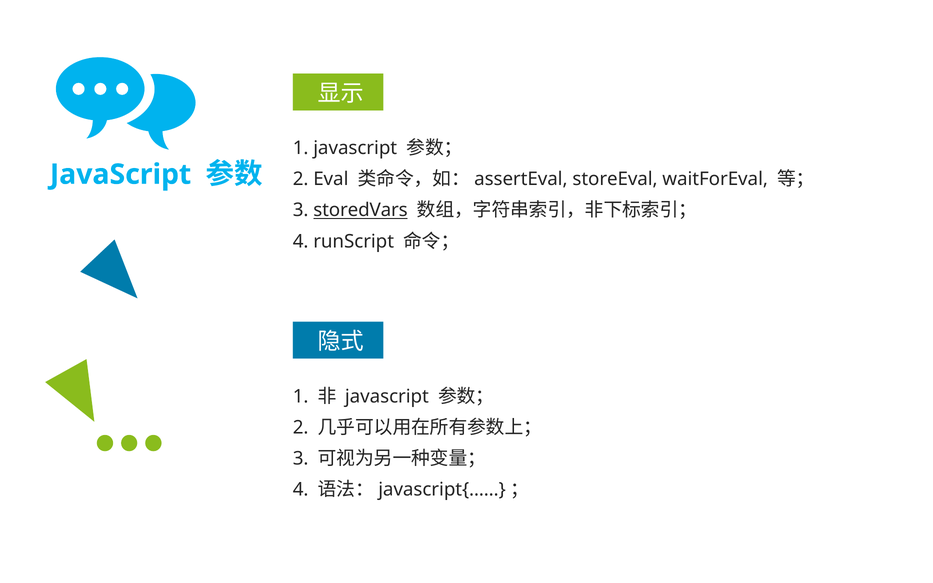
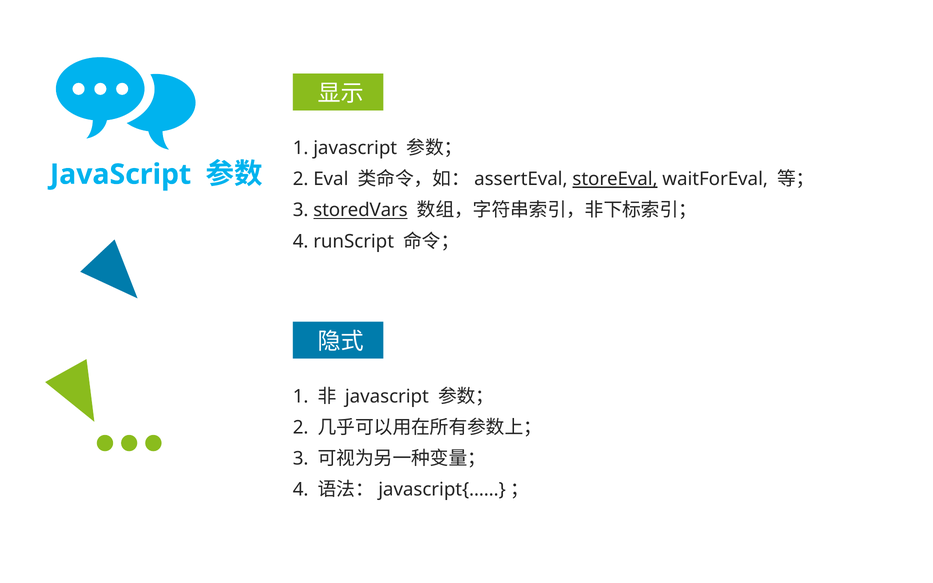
storeEval underline: none -> present (615, 179)
